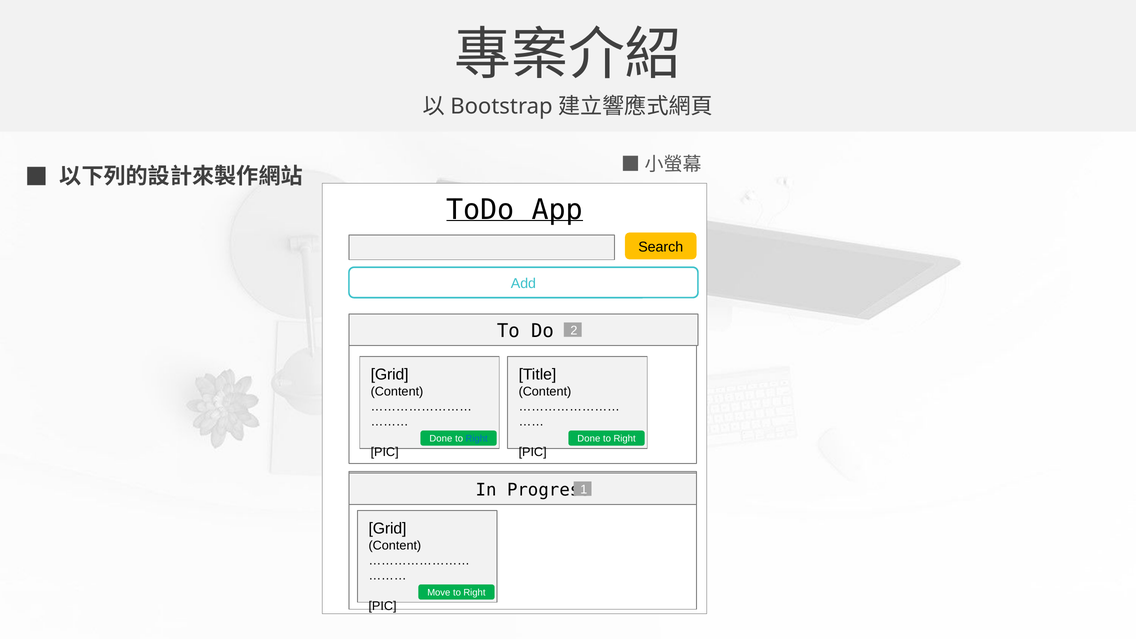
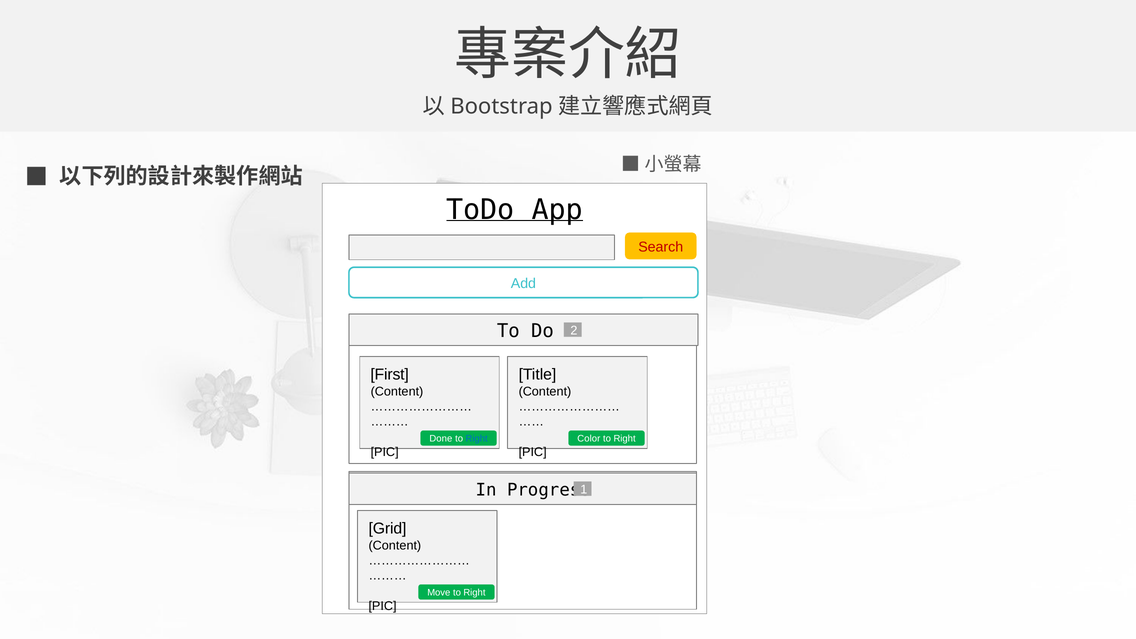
Search colour: black -> red (661, 247)
Grid: Grid -> First (390, 375)
Done: Done -> Color (589, 439)
